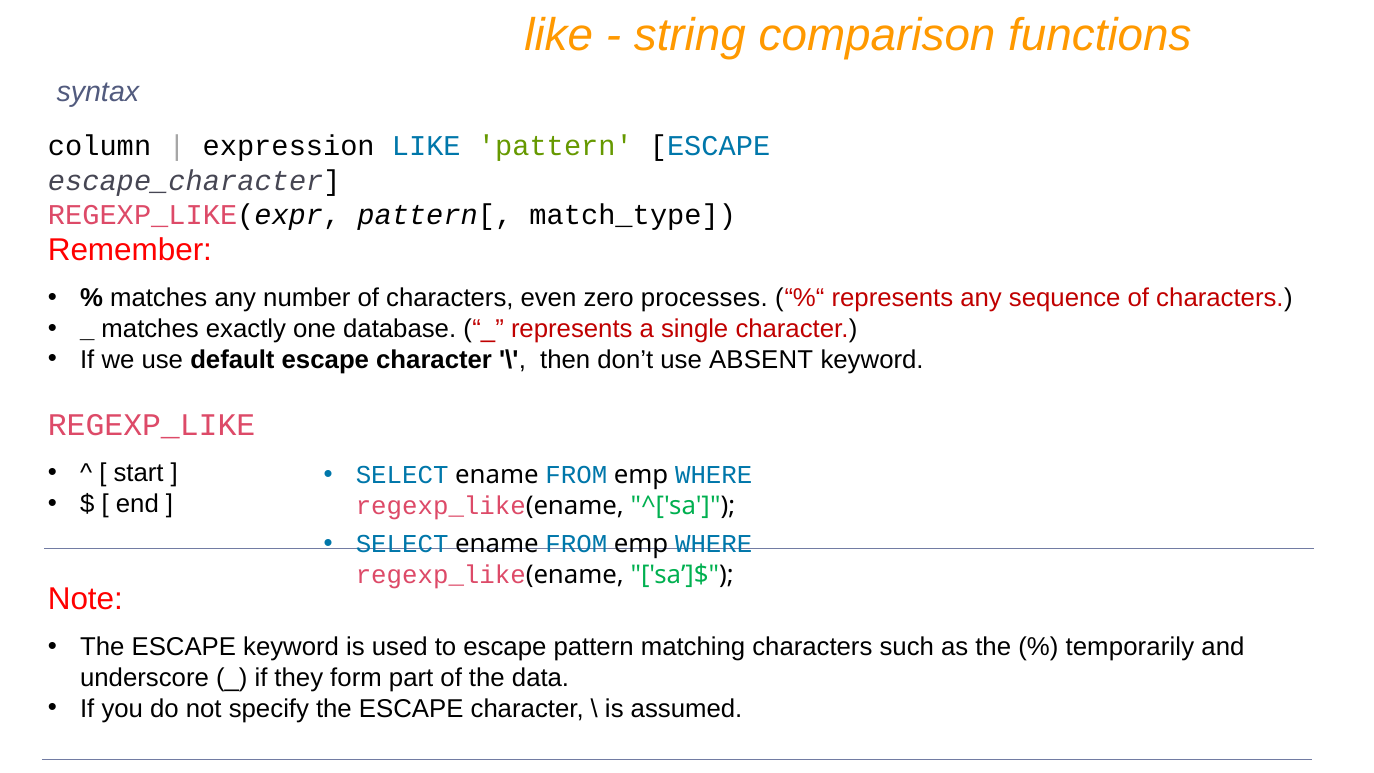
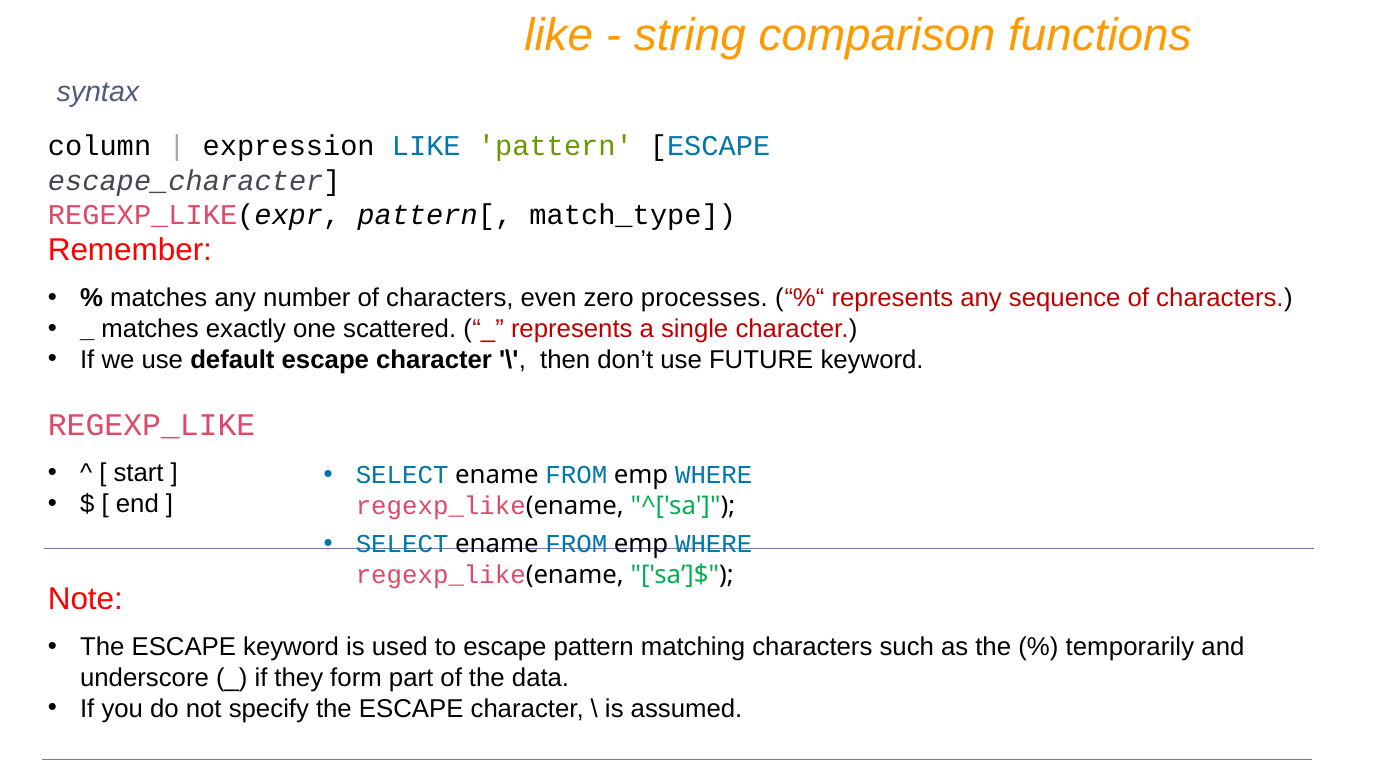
database: database -> scattered (400, 329)
ABSENT: ABSENT -> FUTURE (761, 360)
